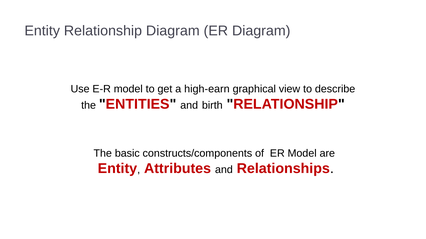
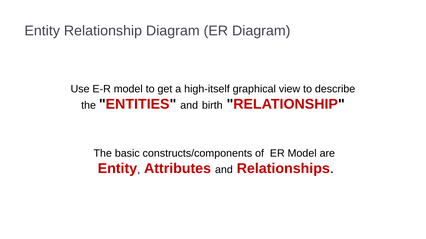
high-earn: high-earn -> high-itself (207, 89)
